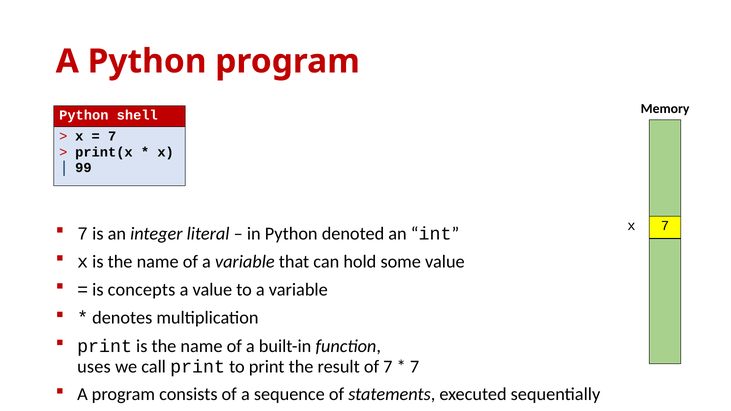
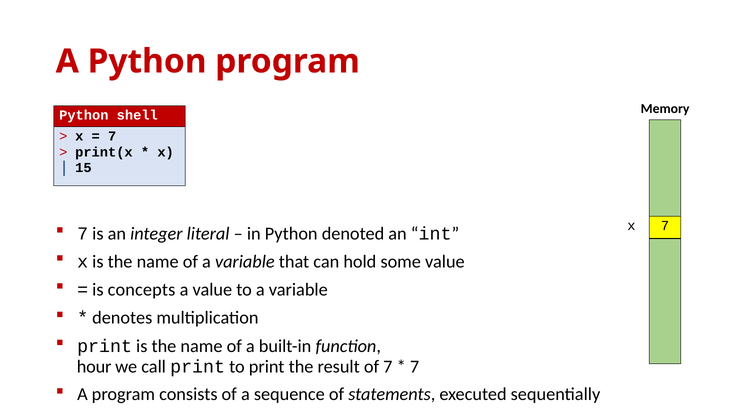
99: 99 -> 15 (83, 168)
uses: uses -> hour (94, 367)
